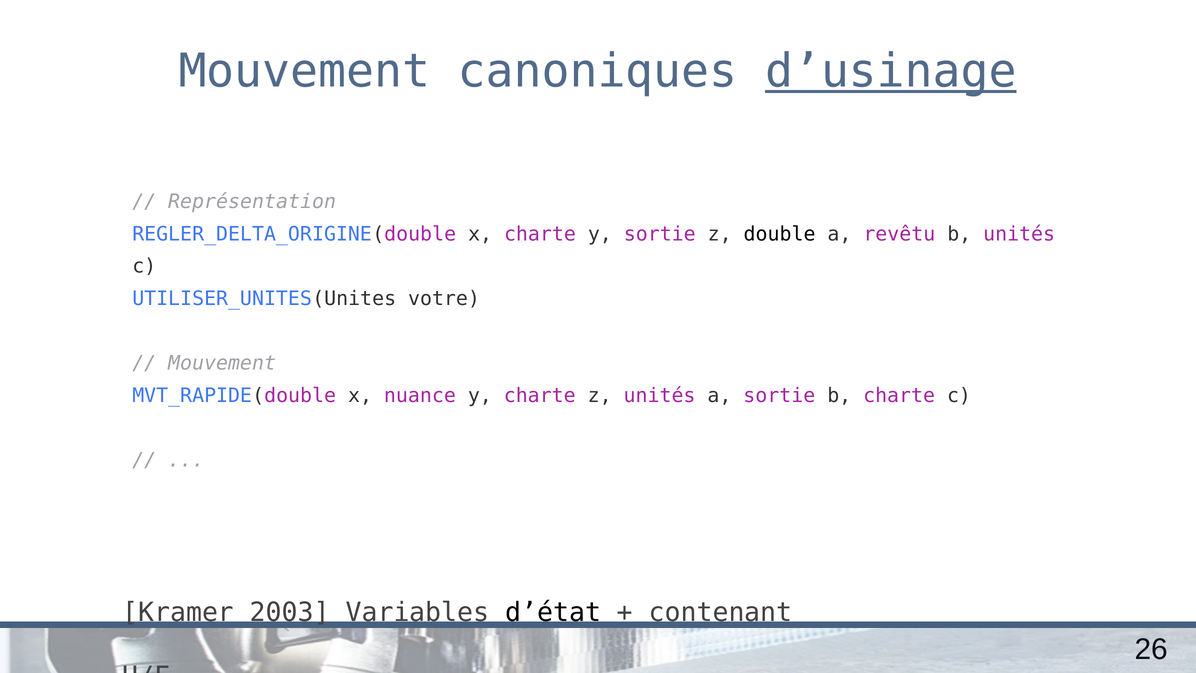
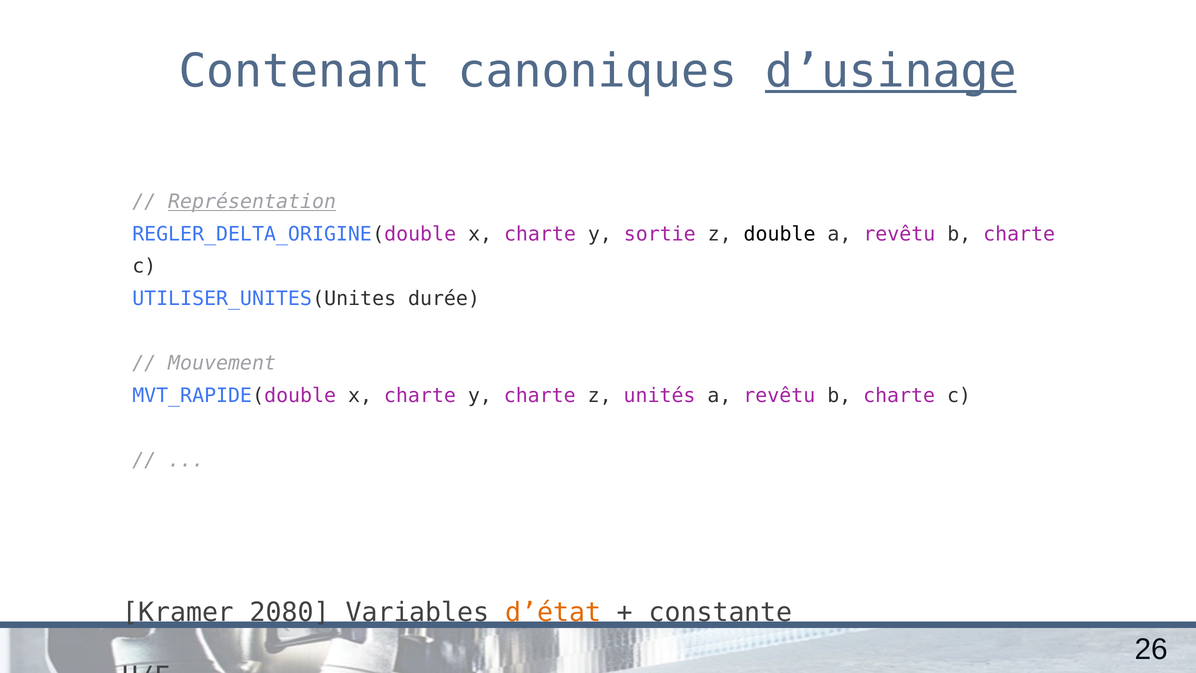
Mouvement: Mouvement -> Contenant (304, 71)
Représentation underline: none -> present (252, 202)
unités: unités -> charte (1019, 234)
votre: votre -> durée (444, 299)
MVT_RAPIDE(double x nuance: nuance -> charte (420, 395)
sortie: sortie -> revêtu (779, 395)
2003: 2003 -> 2080 (290, 612)
d’état colour: black -> orange (553, 612)
contenant: contenant -> constante (721, 612)
